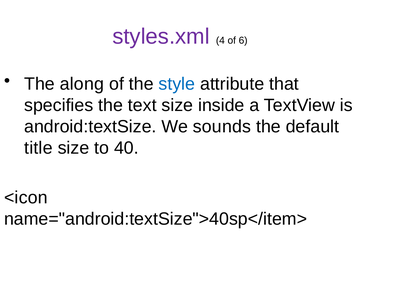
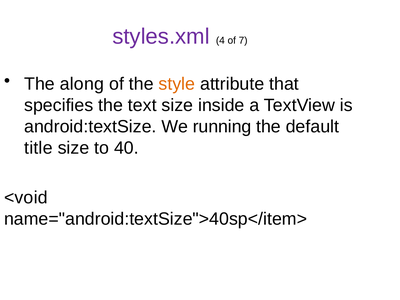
6: 6 -> 7 (243, 41)
style colour: blue -> orange (177, 84)
sounds: sounds -> running (222, 127)
<icon: <icon -> <void (26, 198)
